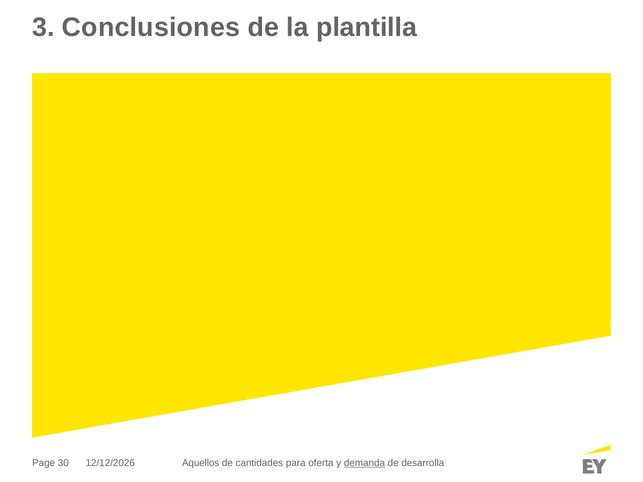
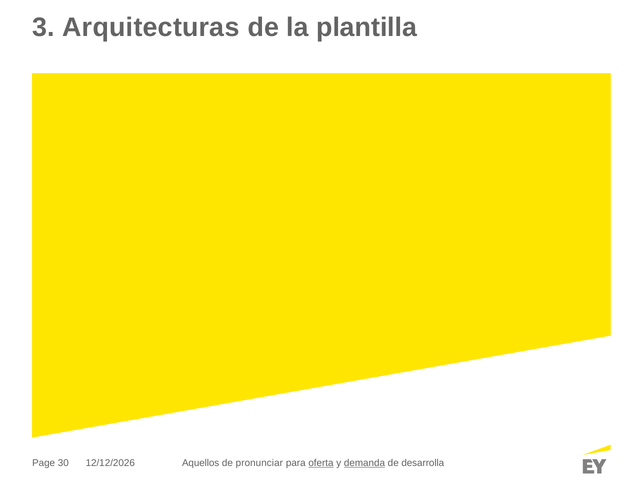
Conclusiones: Conclusiones -> Arquitecturas (151, 27)
cantidades: cantidades -> pronunciar (259, 463)
oferta underline: none -> present (321, 463)
